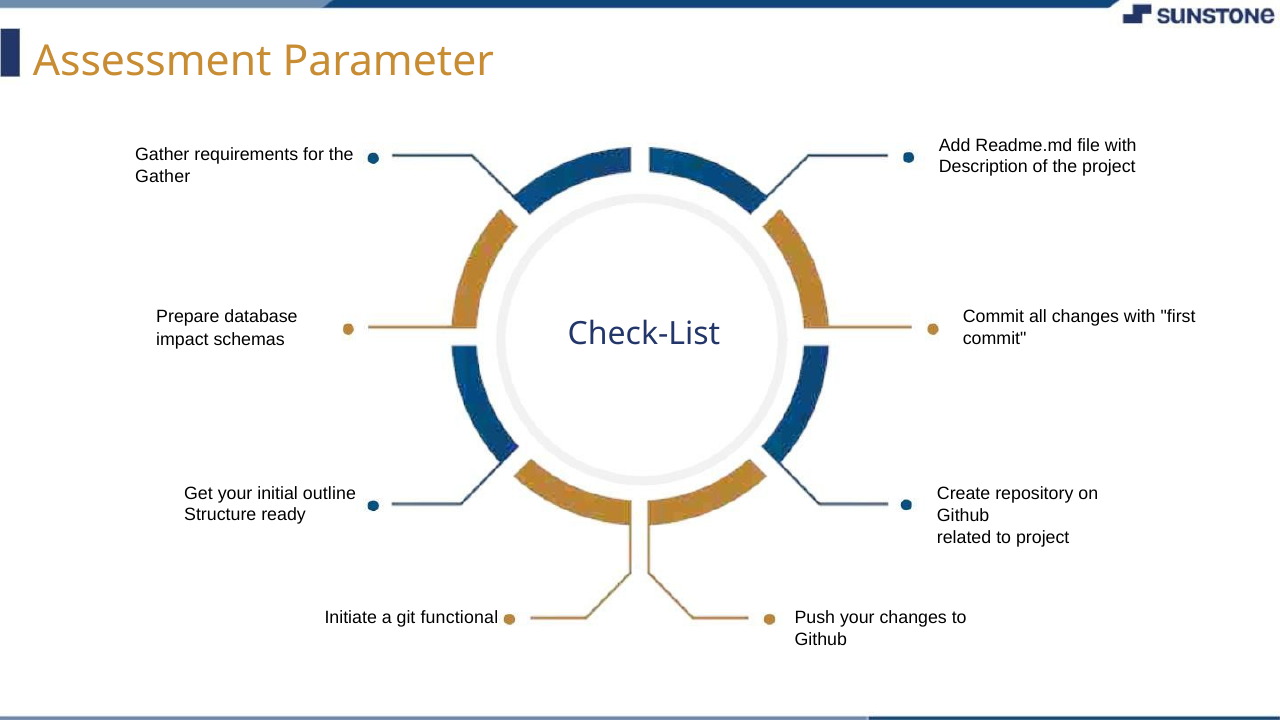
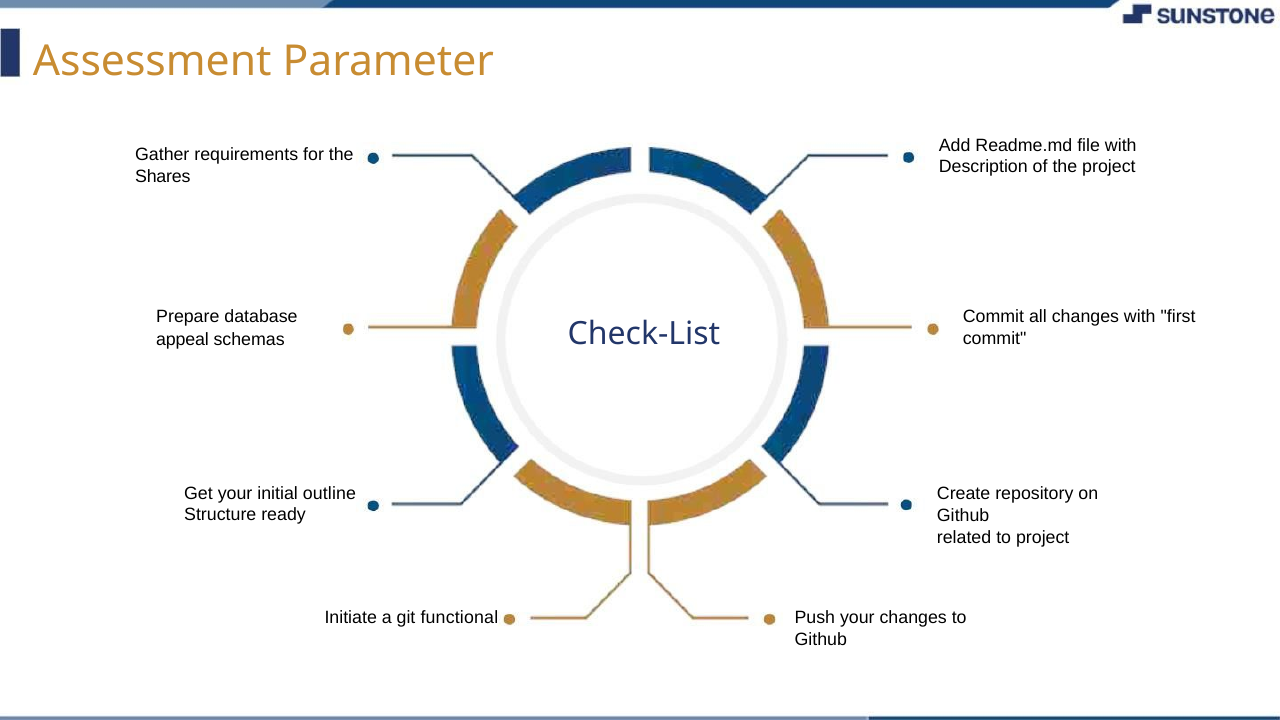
Gather: Gather -> Shares (163, 176)
impact: impact -> appeal (182, 340)
